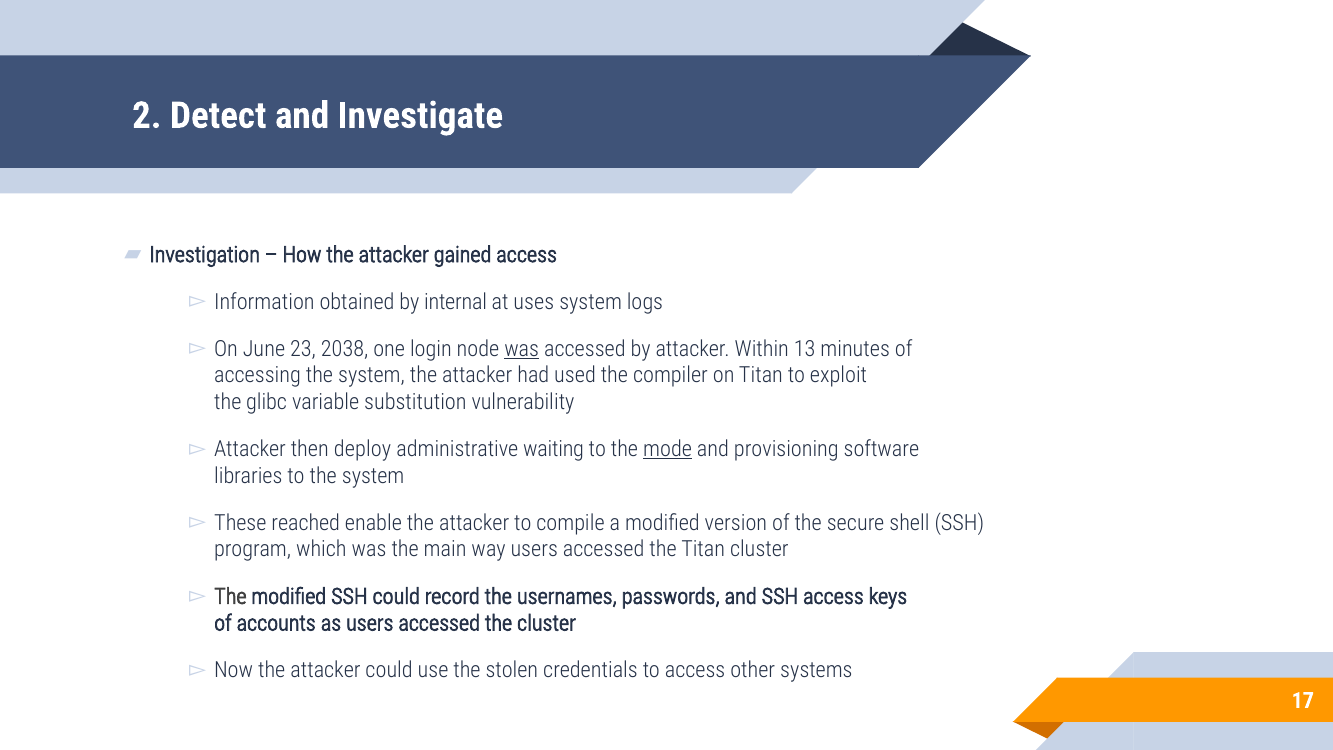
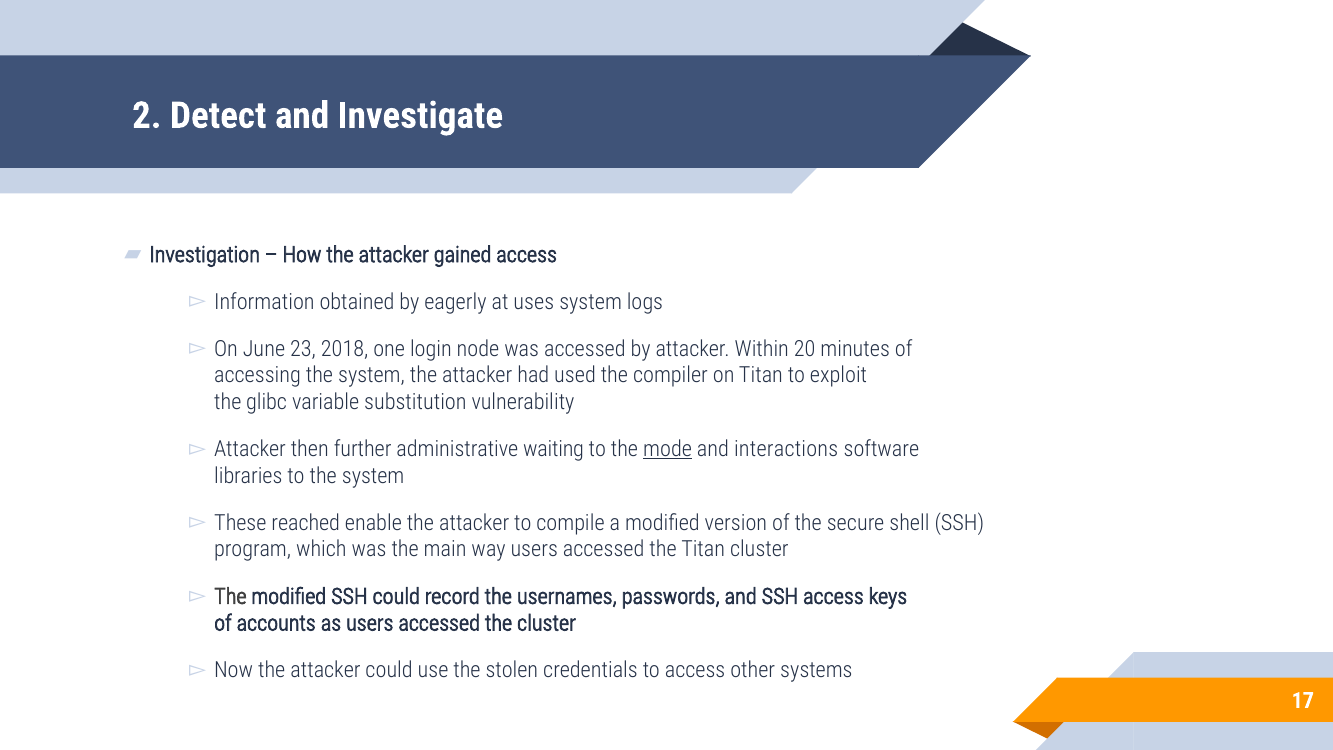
internal: internal -> eagerly (455, 302)
2038: 2038 -> 2018 (345, 349)
was underline: present -> none (522, 349)
13: 13 -> 20 (805, 349)
deploy: deploy -> further (363, 449)
provisioning: provisioning -> interactions (786, 449)
